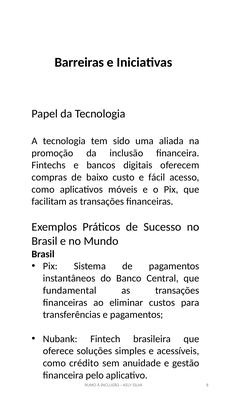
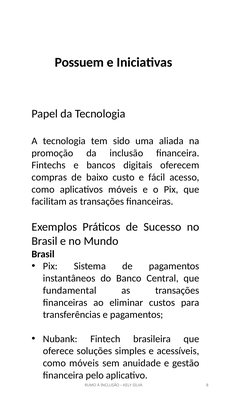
Barreiras: Barreiras -> Possuem (79, 62)
como crédito: crédito -> móveis (84, 363)
